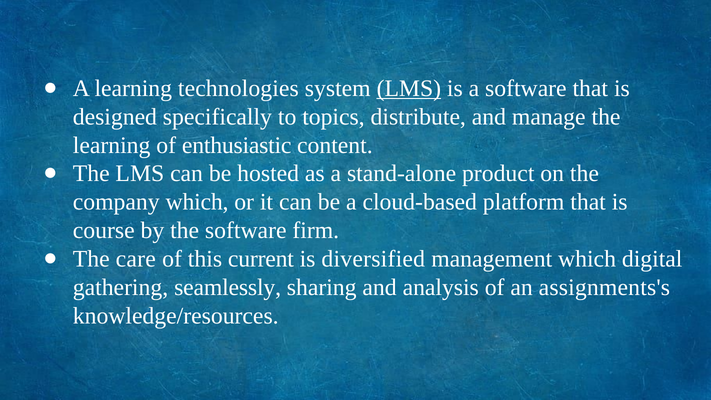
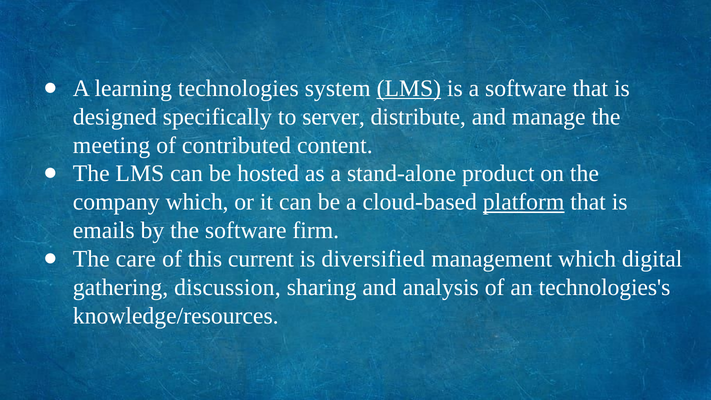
topics: topics -> server (334, 117)
learning: learning -> meeting (112, 145)
enthusiastic: enthusiastic -> contributed (237, 145)
platform underline: none -> present (524, 202)
course: course -> emails (104, 231)
seamlessly: seamlessly -> discussion (227, 287)
assignments's: assignments's -> technologies's (605, 287)
